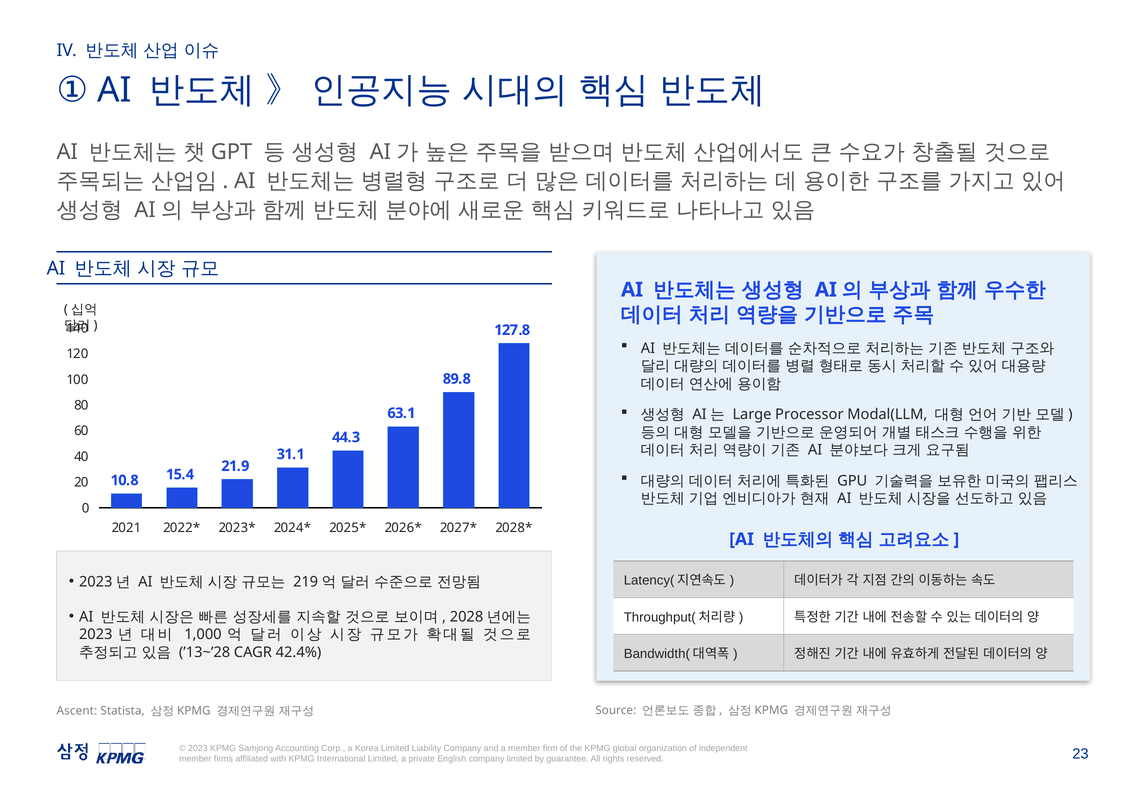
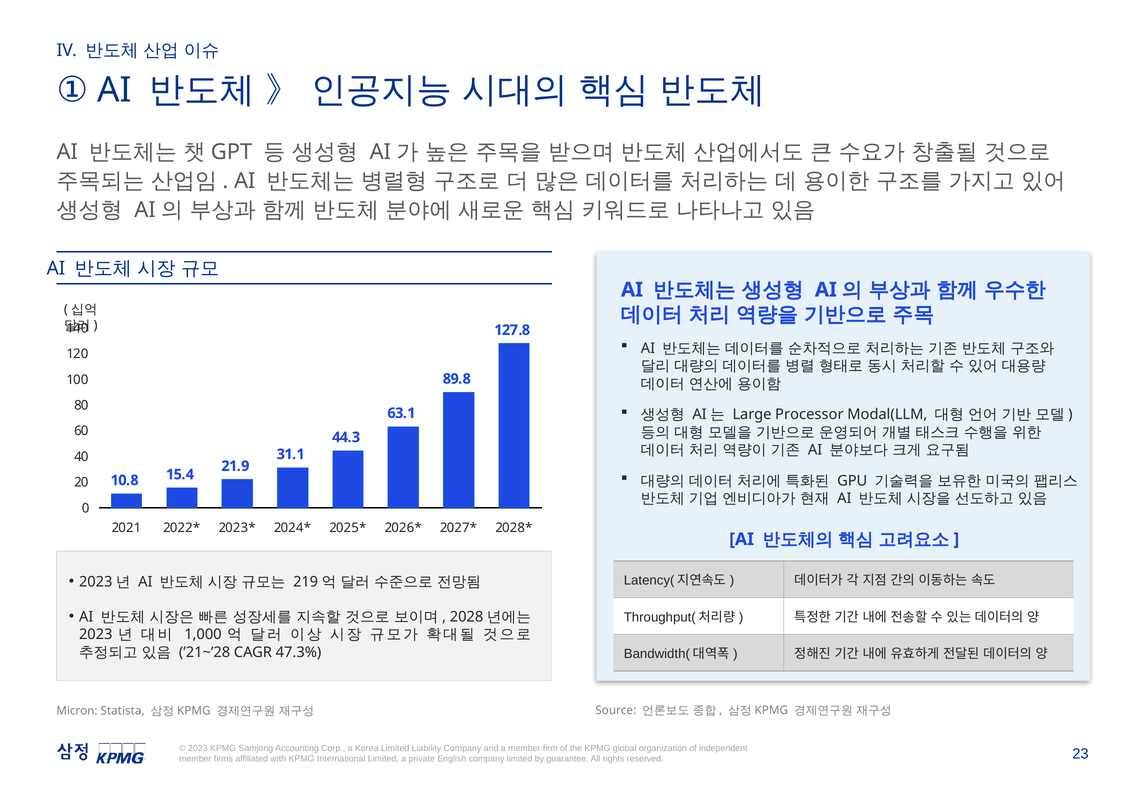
’13~’28: ’13~’28 -> ’21~’28 (205, 652)
42.4%: 42.4% -> 47.3% (299, 652)
Ascent: Ascent -> Micron (77, 710)
